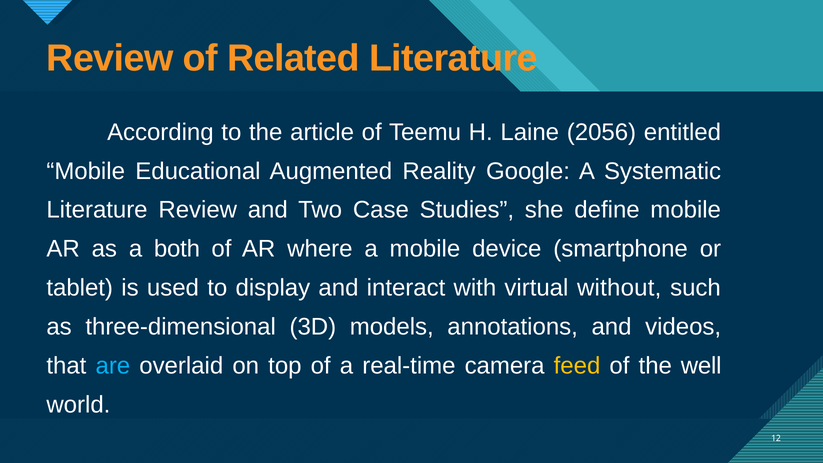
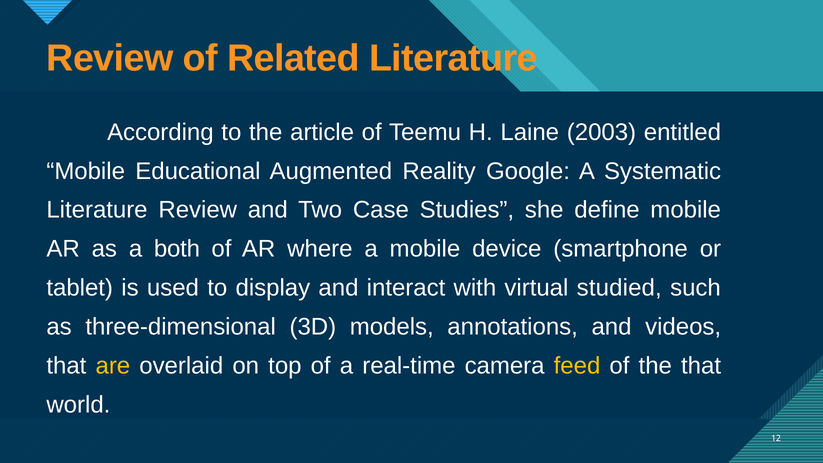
2056: 2056 -> 2003 (601, 132)
without: without -> studied (619, 288)
are colour: light blue -> yellow (113, 366)
the well: well -> that (701, 366)
